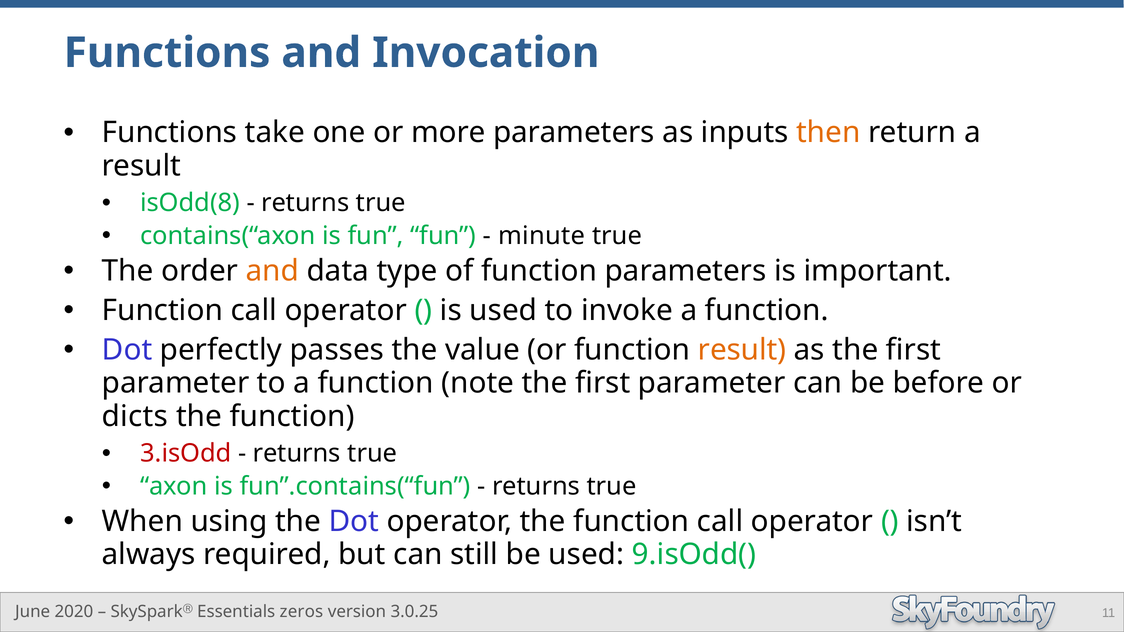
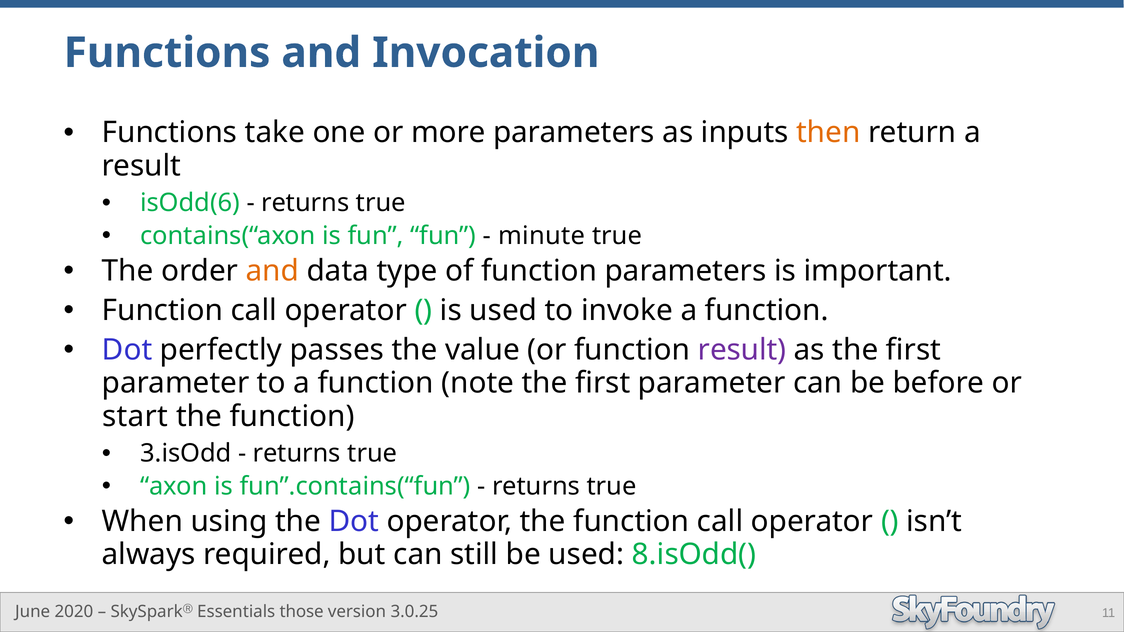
isOdd(8: isOdd(8 -> isOdd(6 (190, 203)
result colour: orange -> purple (742, 350)
dicts: dicts -> start (135, 416)
3.isOdd colour: red -> black (186, 454)
9.isOdd(: 9.isOdd( -> 8.isOdd( (694, 555)
zeros: zeros -> those (302, 612)
